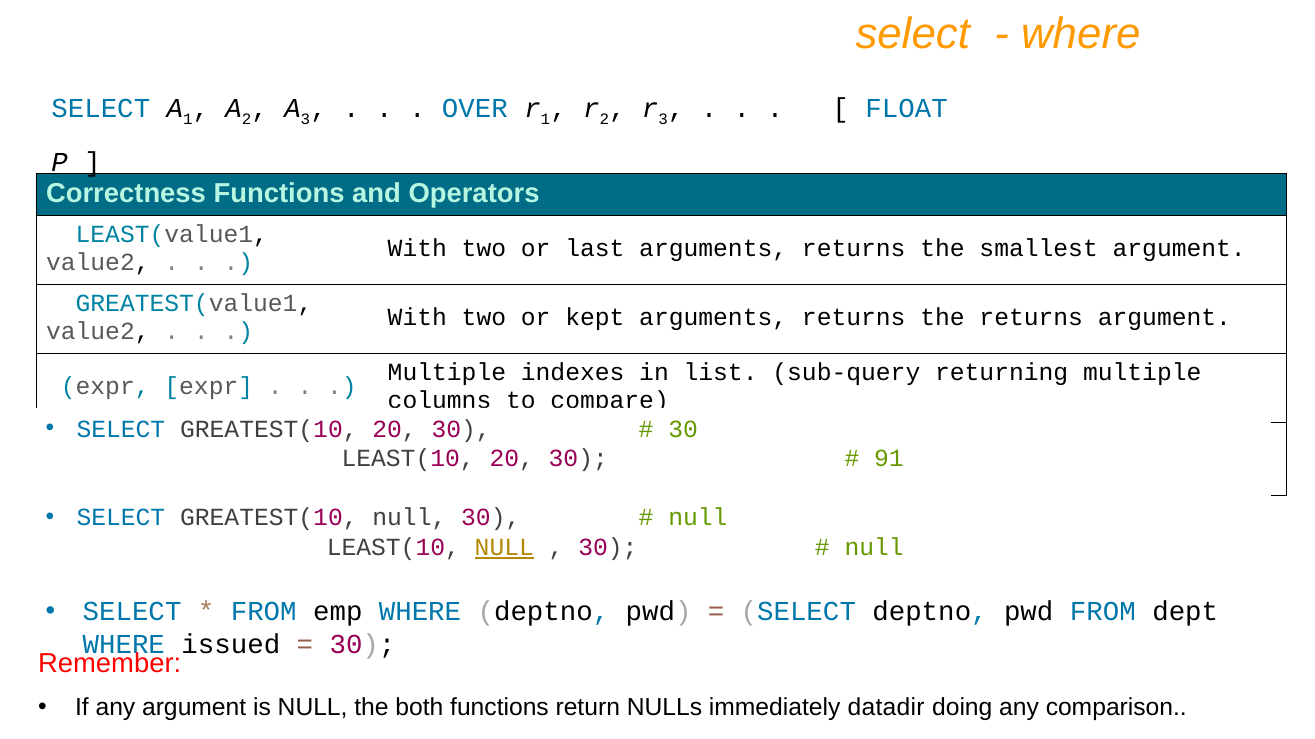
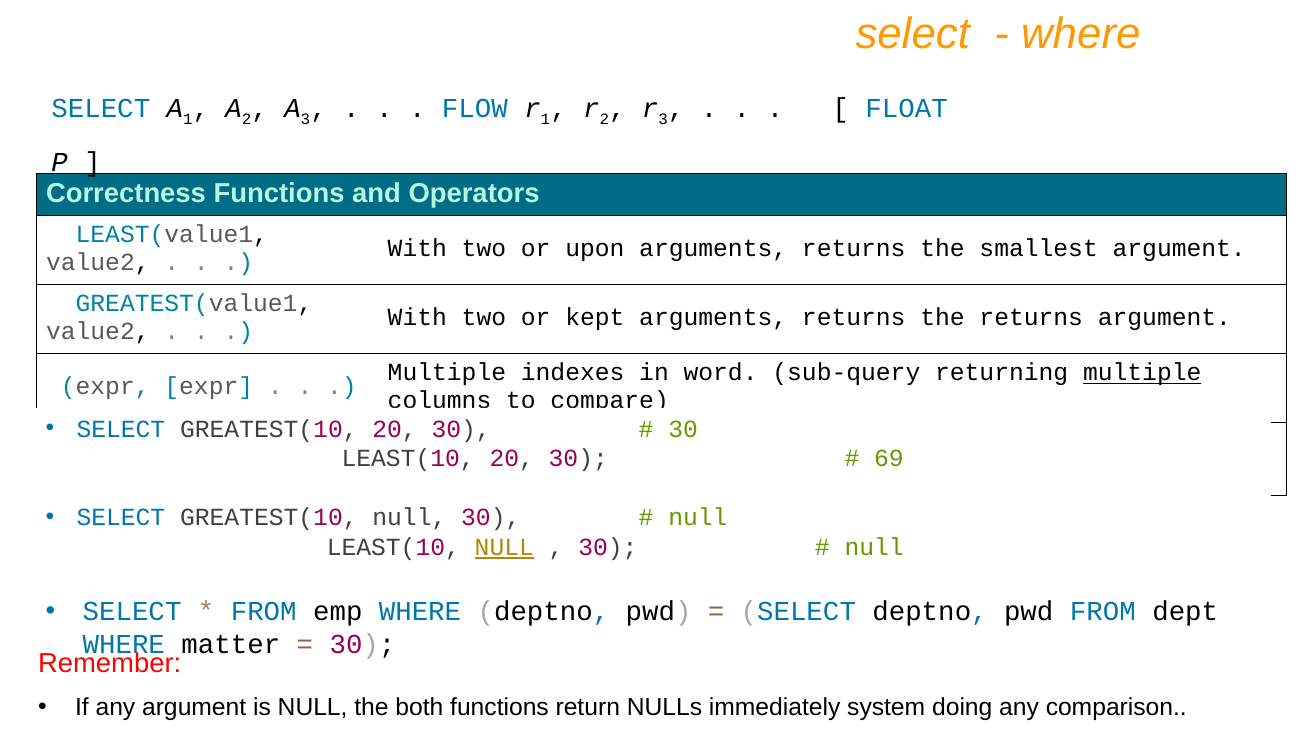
OVER: OVER -> FLOW (475, 109)
last: last -> upon (595, 249)
in list: list -> word (721, 373)
multiple underline: none -> present (1142, 373)
91: 91 -> 69 (889, 459)
issued: issued -> matter (231, 645)
datadir: datadir -> system (886, 708)
